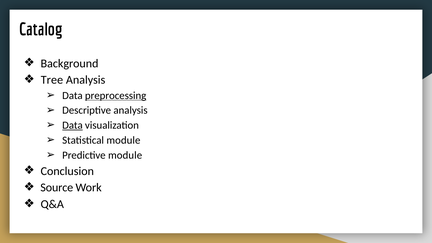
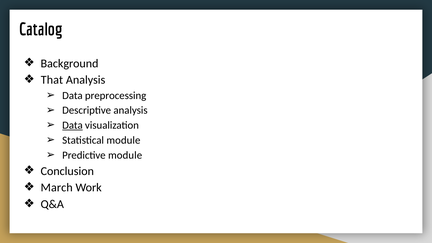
Tree: Tree -> That (52, 80)
preprocessing underline: present -> none (116, 96)
Source: Source -> March (57, 188)
